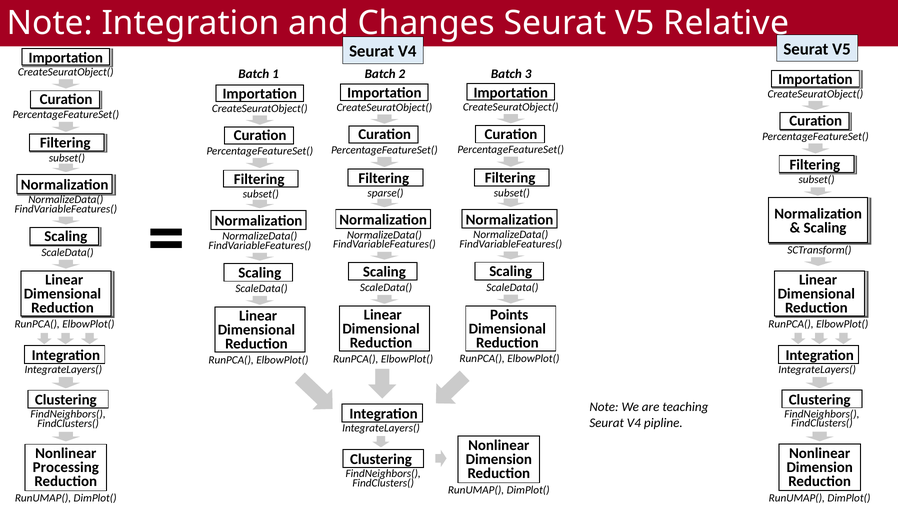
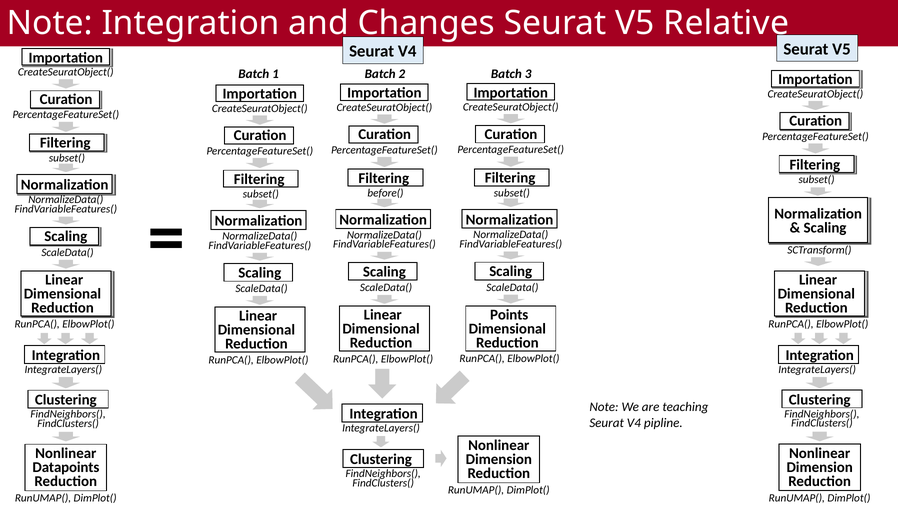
sparse(: sparse( -> before( (385, 193)
Processing: Processing -> Datapoints (66, 467)
